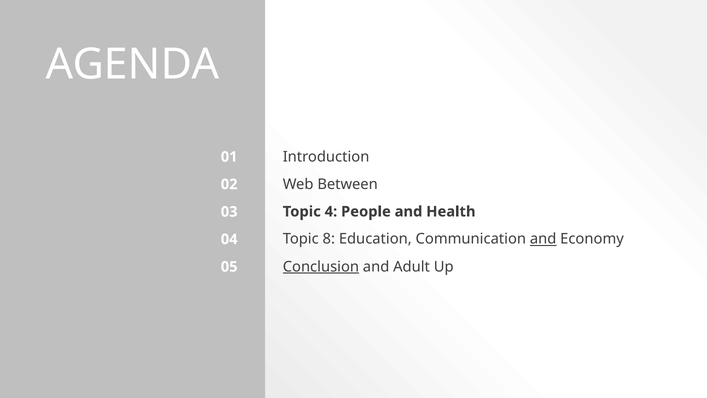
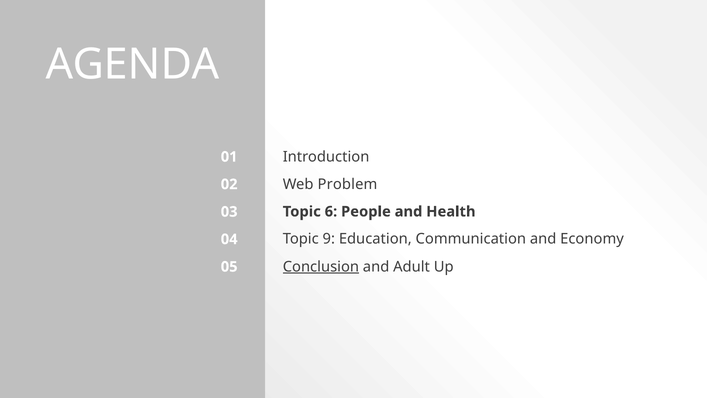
Between: Between -> Problem (347, 184)
4: 4 -> 6 (331, 211)
8: 8 -> 9 (329, 239)
and underline: present -> none (543, 239)
